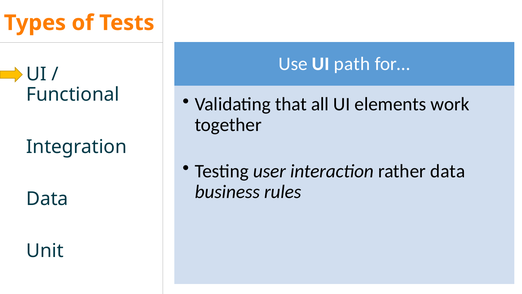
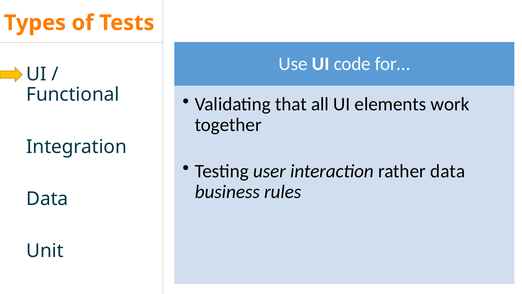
path: path -> code (352, 64)
